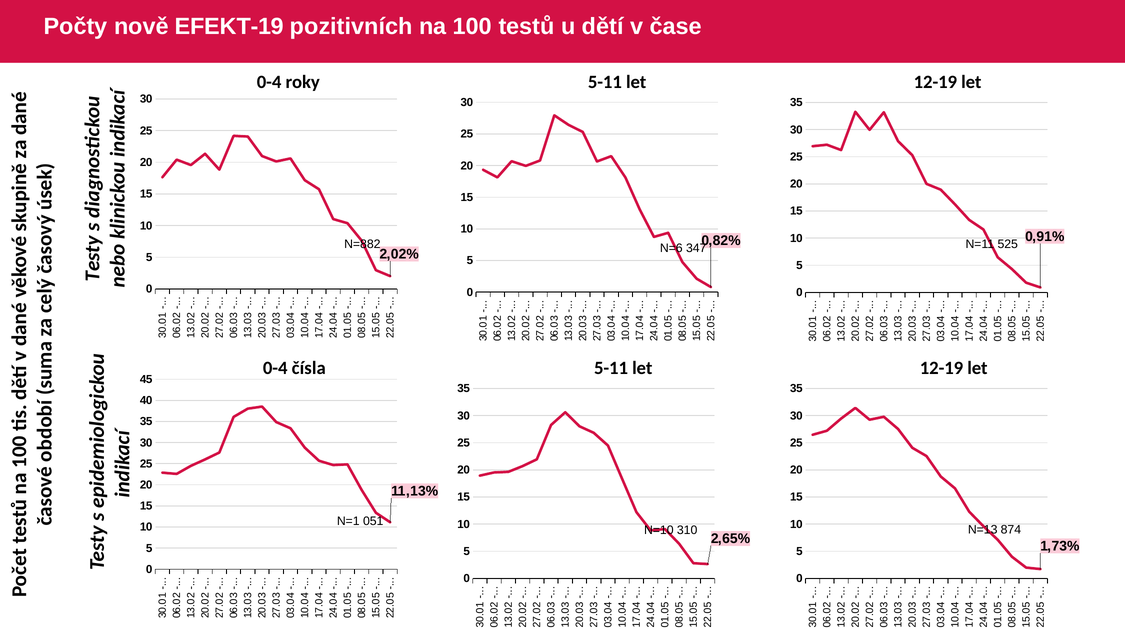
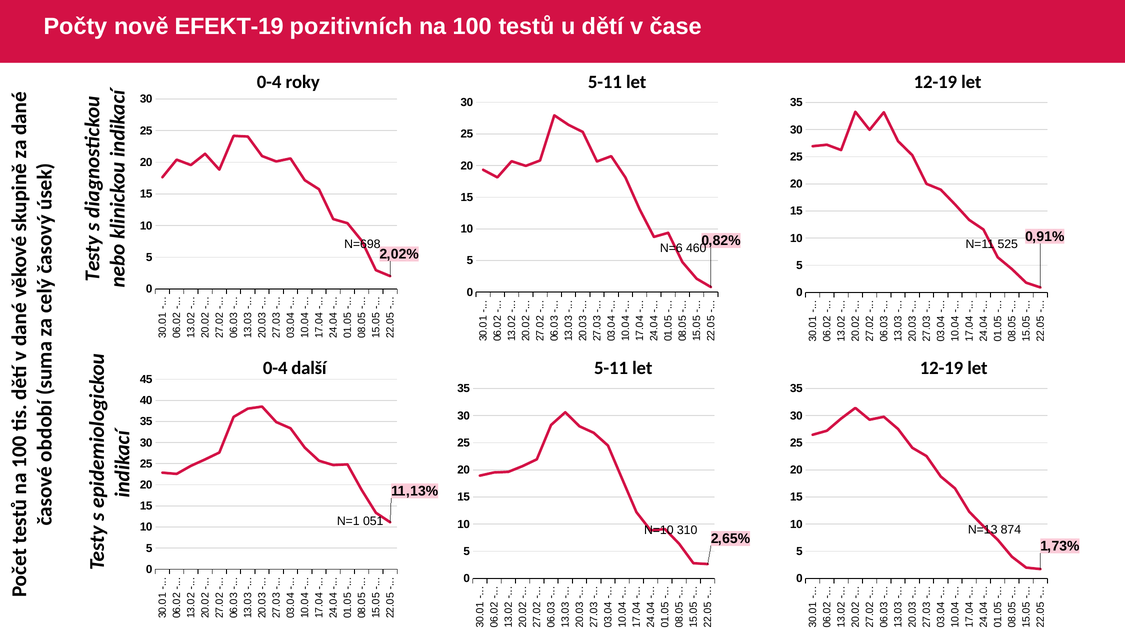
N=882: N=882 -> N=698 (362, 244)
347: 347 -> 460 (696, 248)
čísla: čísla -> další (309, 368)
